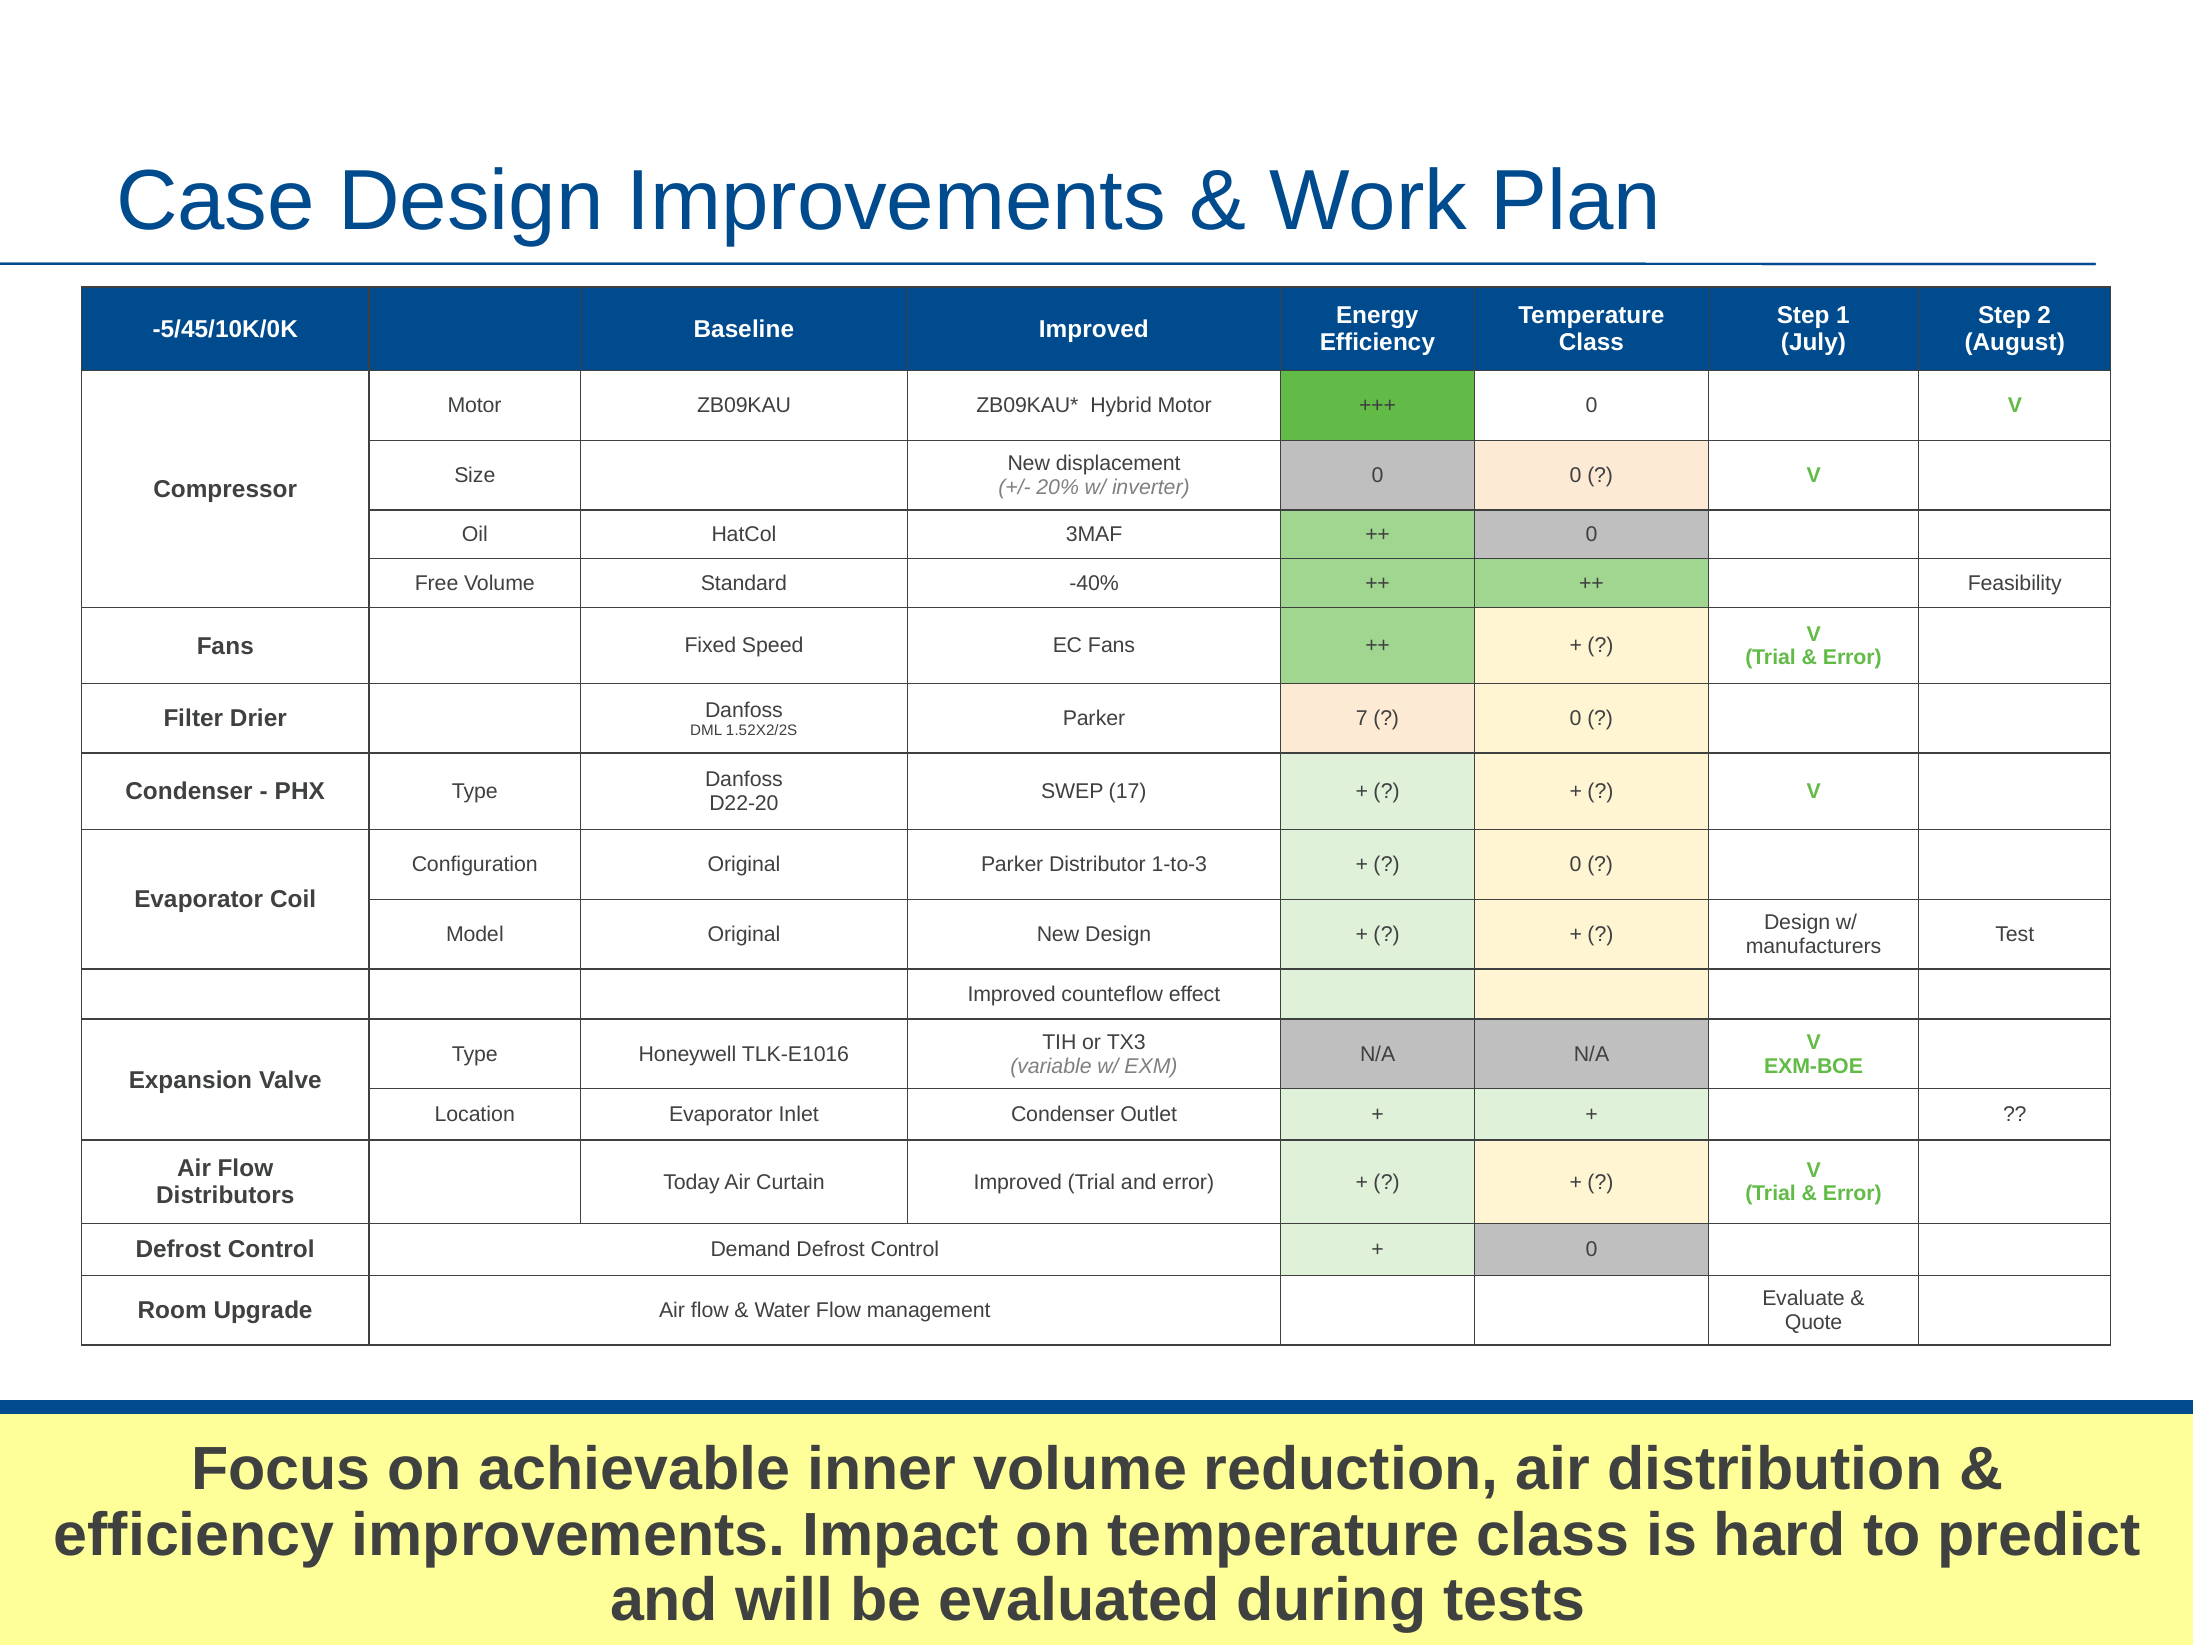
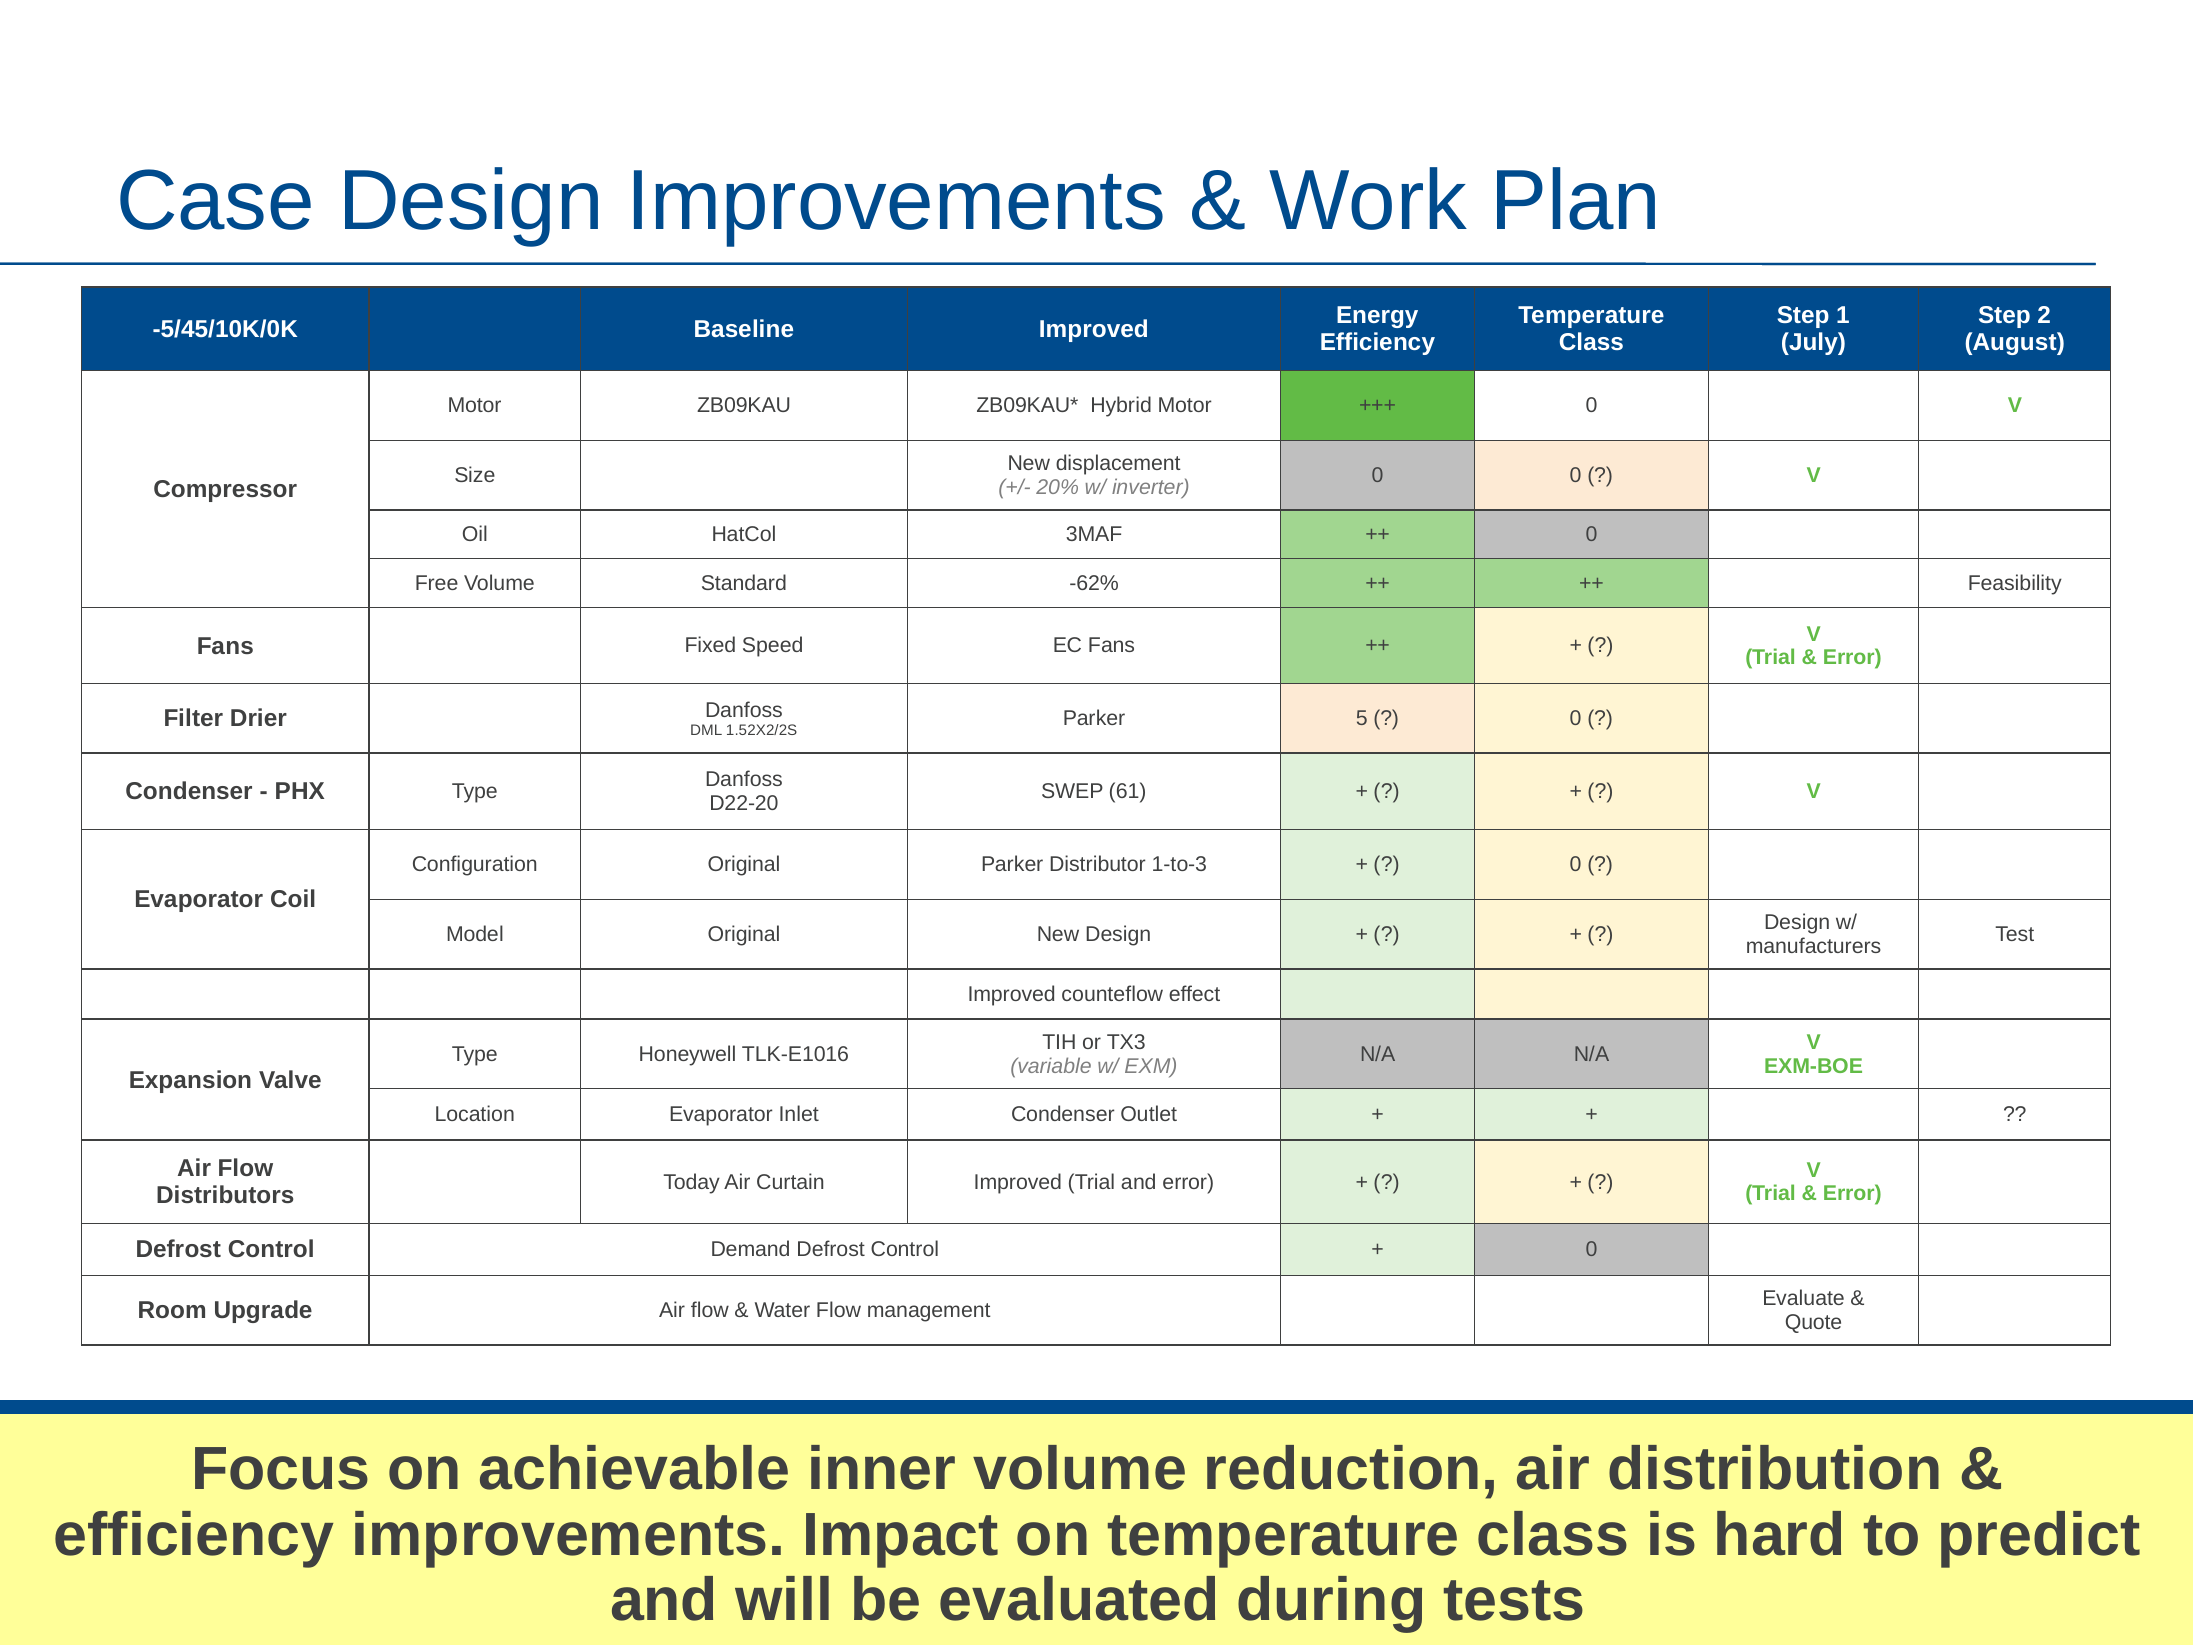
-40%: -40% -> -62% (1094, 583)
7: 7 -> 5 (1362, 719)
17: 17 -> 61 (1128, 792)
